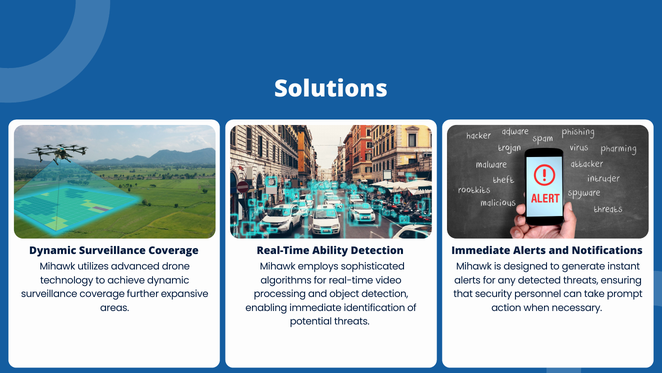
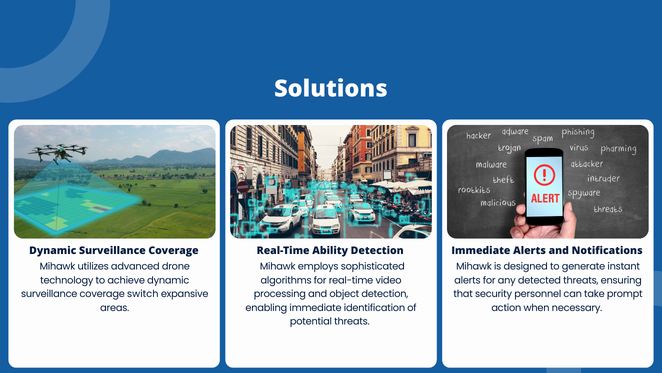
further: further -> switch (143, 294)
